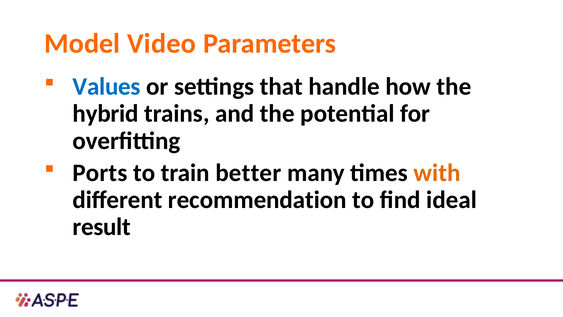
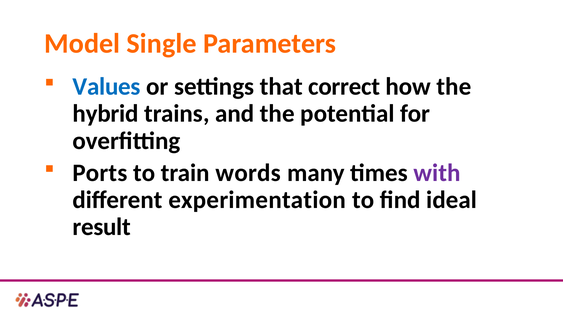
Video: Video -> Single (162, 43)
handle: handle -> correct (344, 87)
better: better -> words (248, 173)
with colour: orange -> purple (437, 173)
recommendation: recommendation -> experimentation (257, 200)
